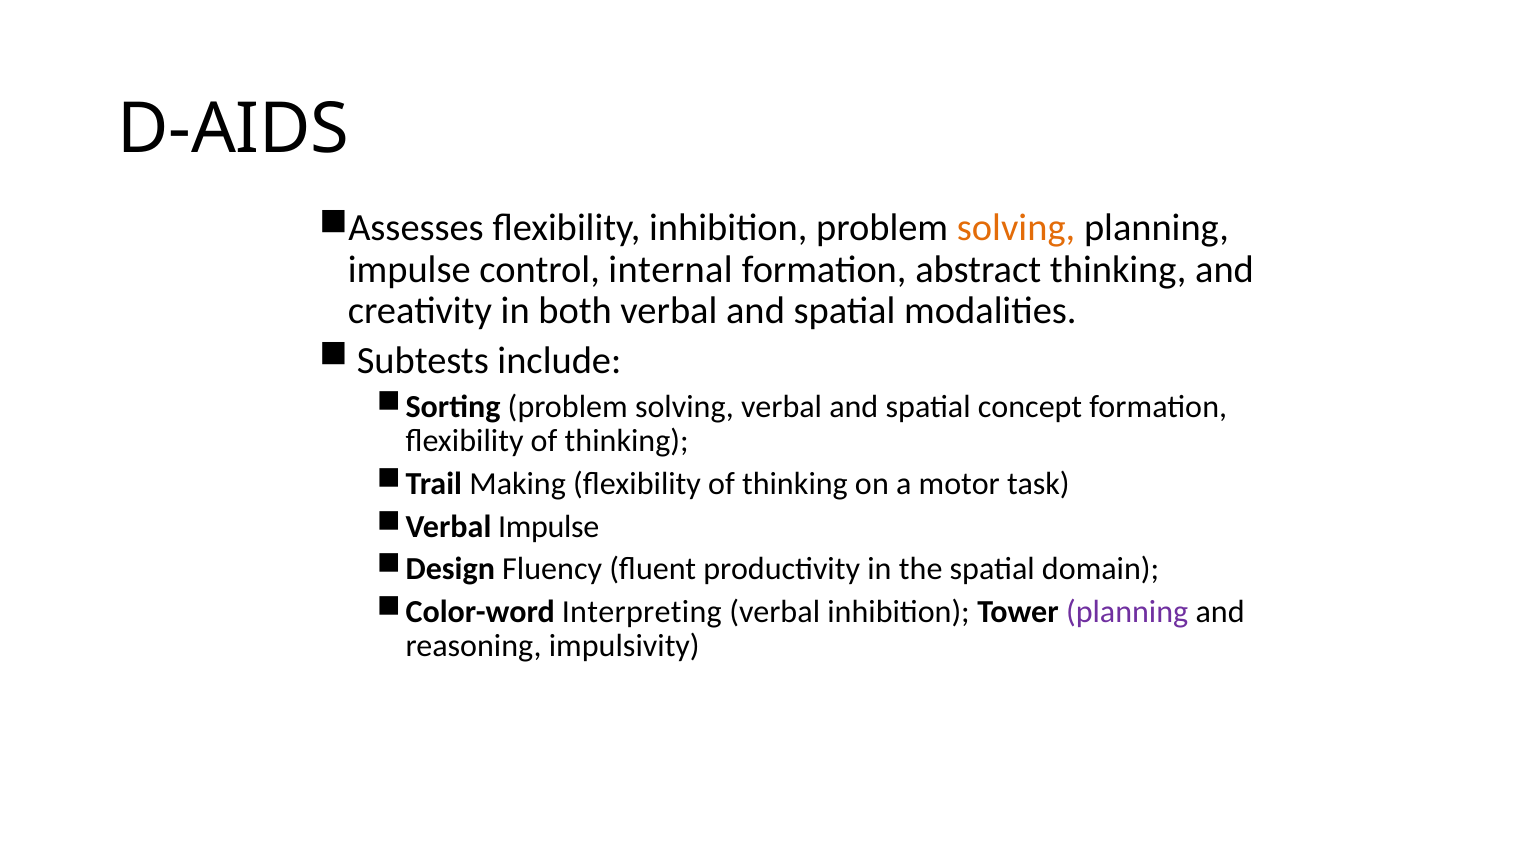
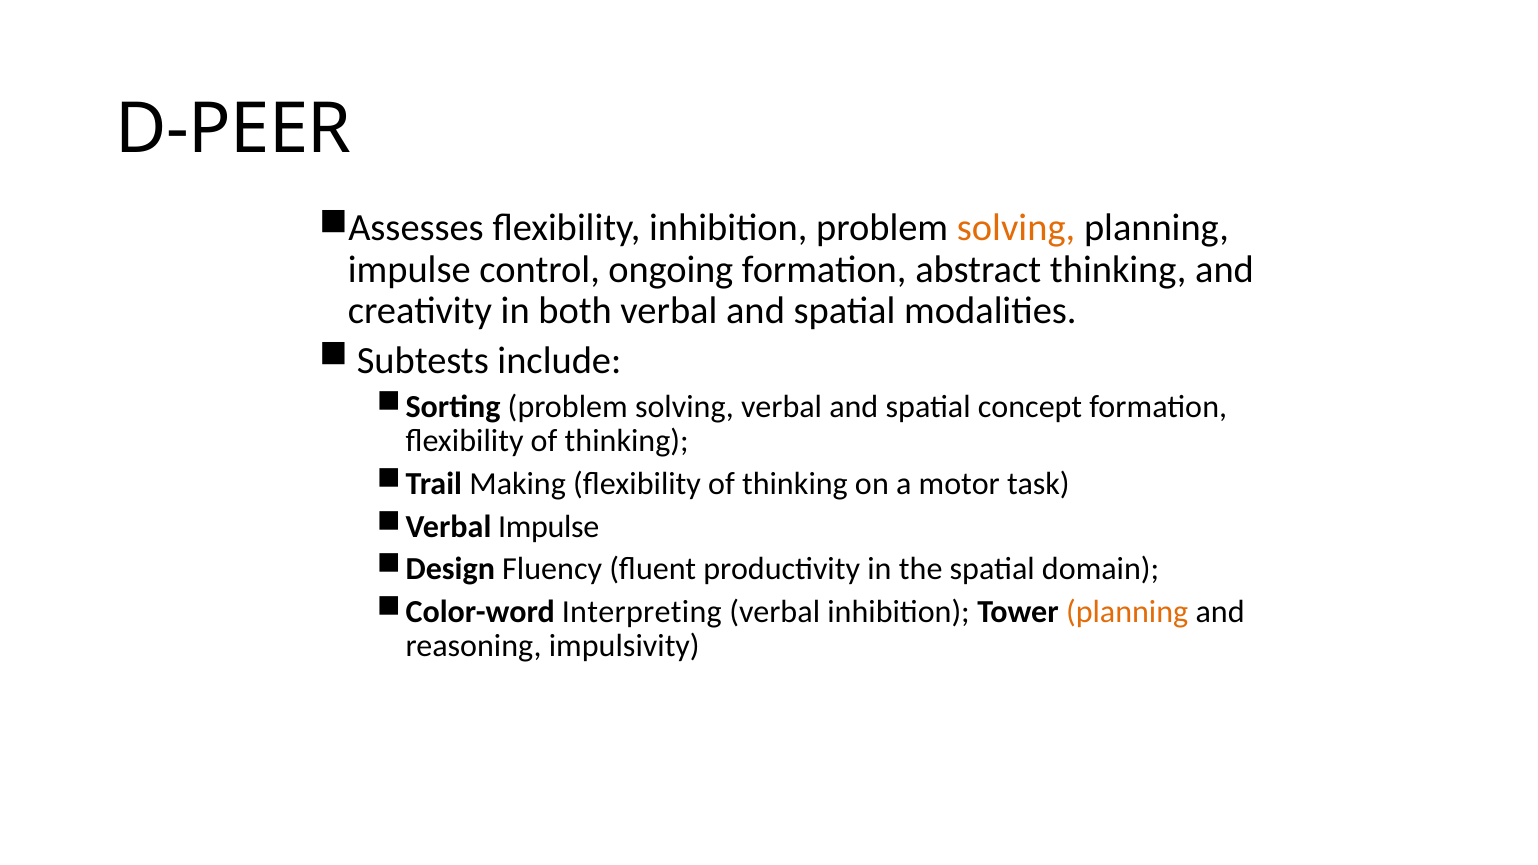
D-AIDS: D-AIDS -> D-PEER (234, 129)
internal: internal -> ongoing (671, 270)
planning colour: purple -> orange (1127, 612)
